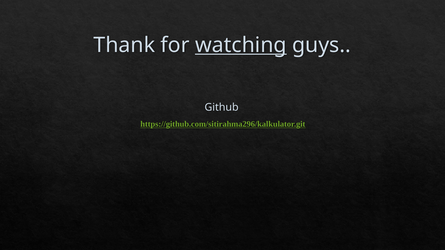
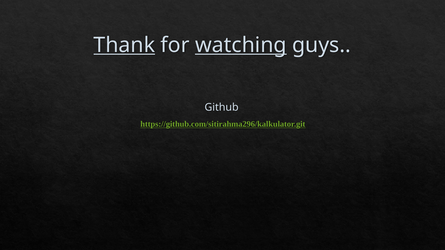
Thank underline: none -> present (124, 45)
